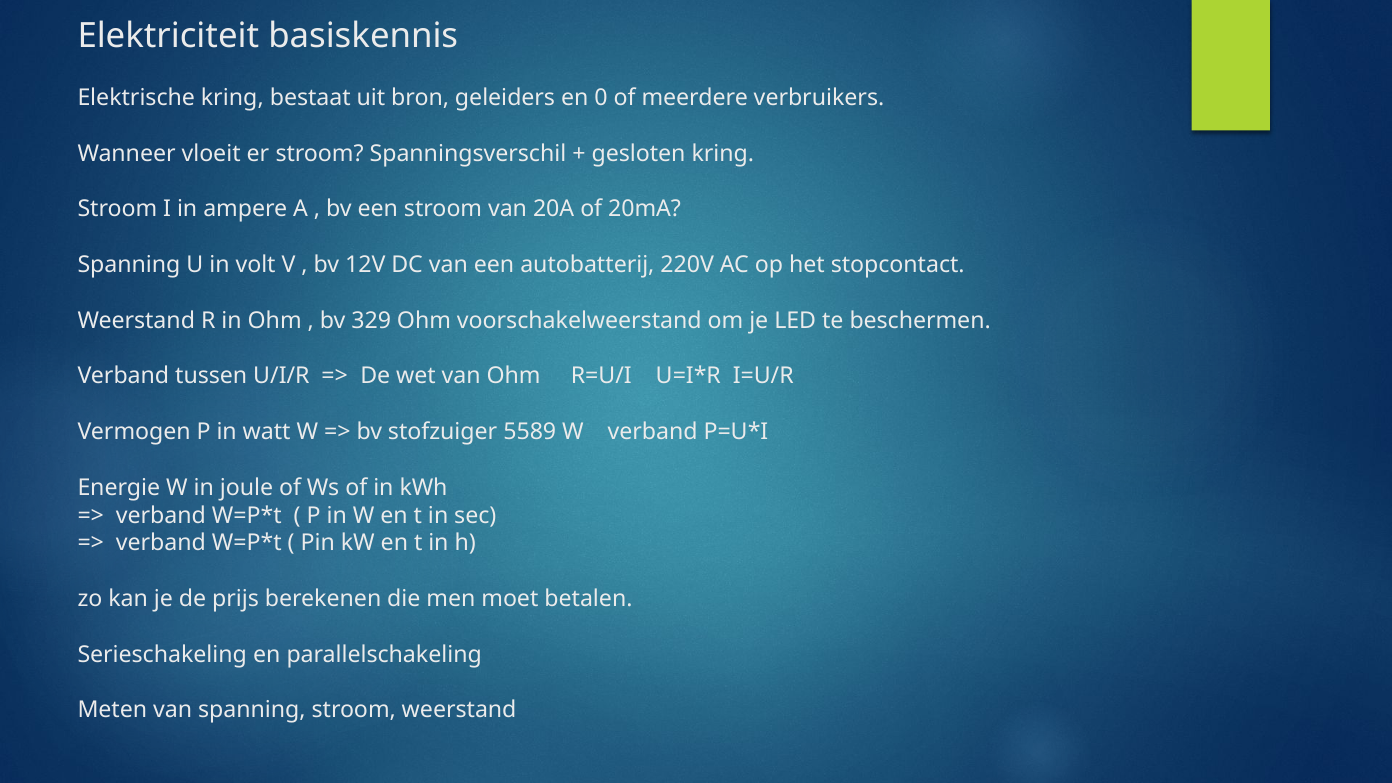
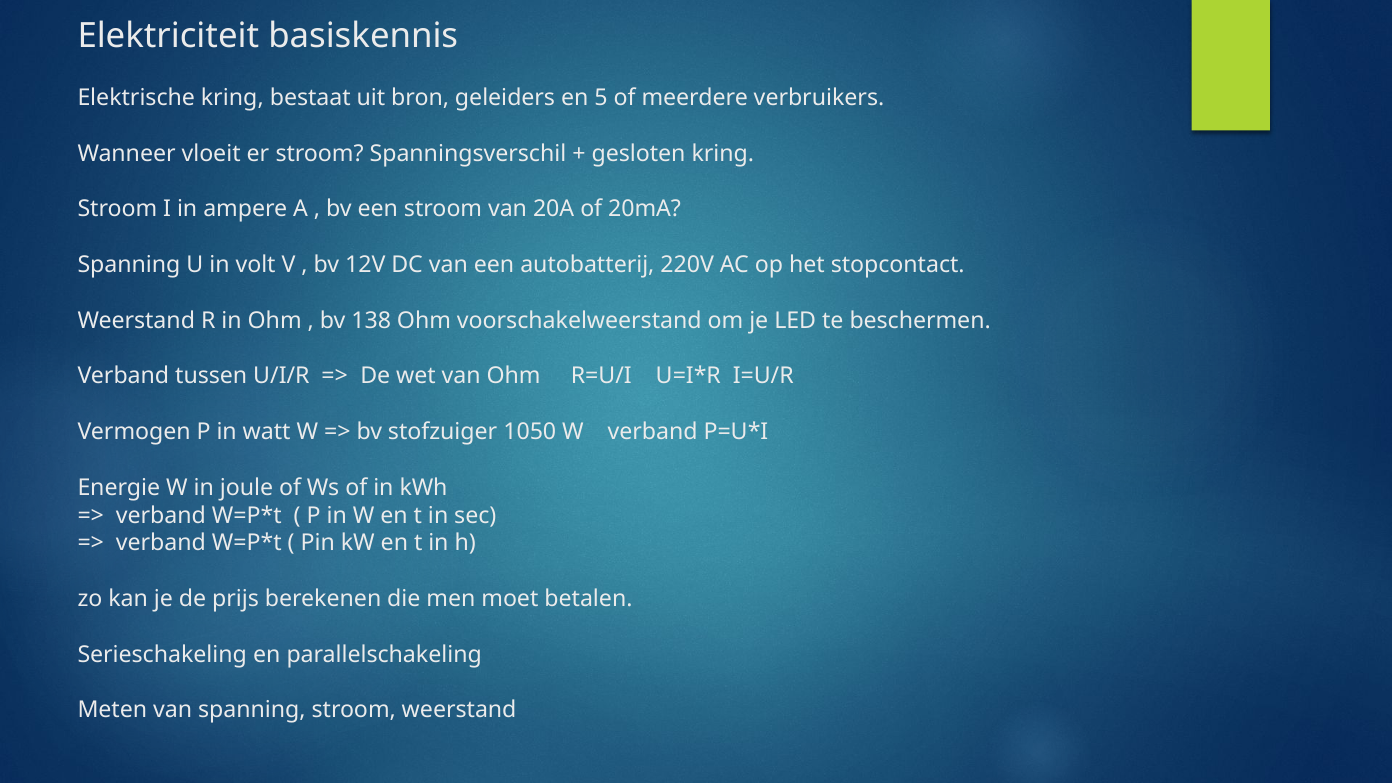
0: 0 -> 5 (601, 98)
329: 329 -> 138 (371, 321)
5589: 5589 -> 1050 (530, 432)
